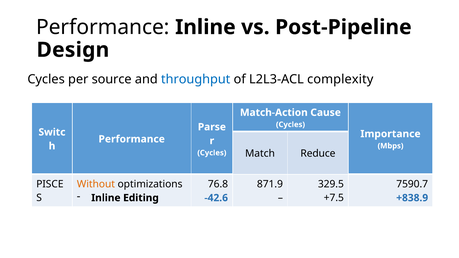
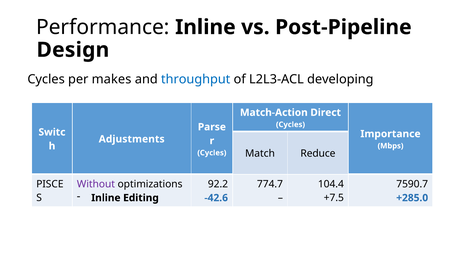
source: source -> makes (112, 79)
complexity: complexity -> developing (340, 79)
Cause: Cause -> Direct (326, 113)
Performance: Performance -> Adjustments (132, 139)
Without colour: orange -> purple (96, 184)
76.8: 76.8 -> 92.2 (218, 184)
871.9: 871.9 -> 774.7 (270, 184)
329.5: 329.5 -> 104.4 (331, 184)
+838.9: +838.9 -> +285.0 (412, 198)
